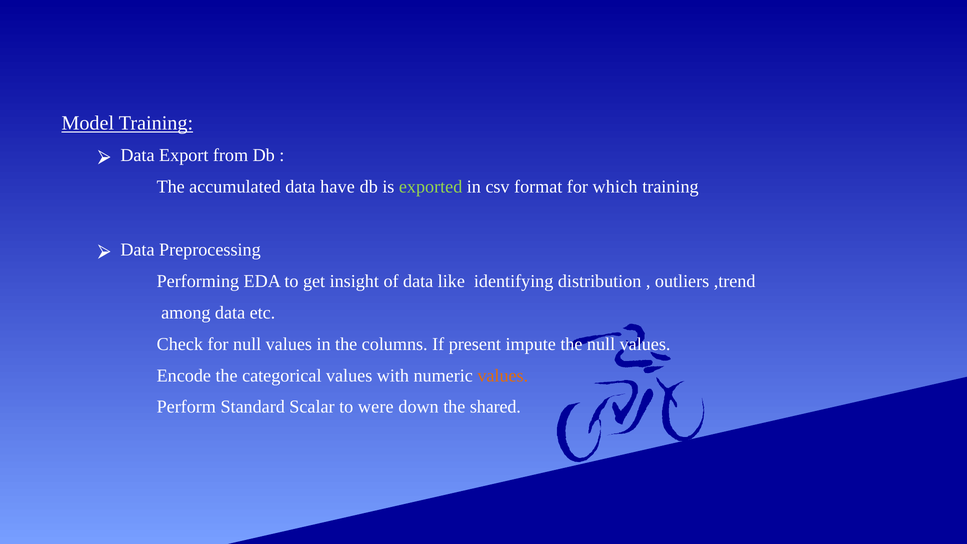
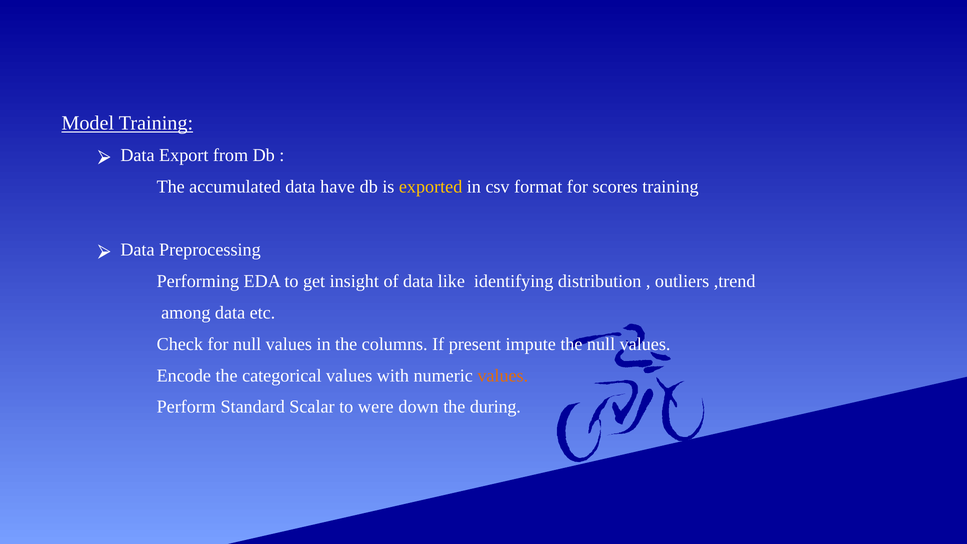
exported colour: light green -> yellow (431, 187)
which: which -> scores (615, 187)
shared: shared -> during (495, 407)
